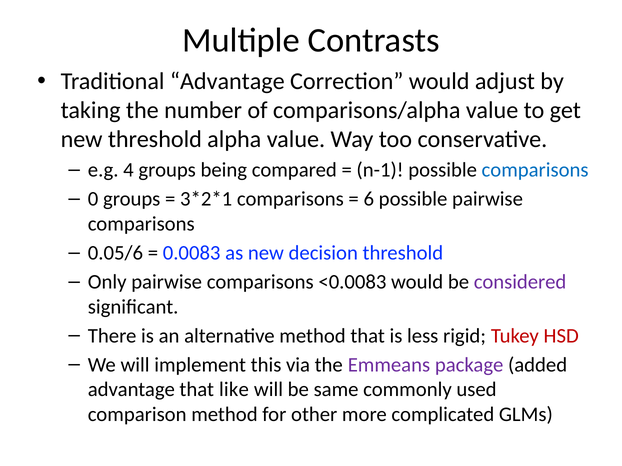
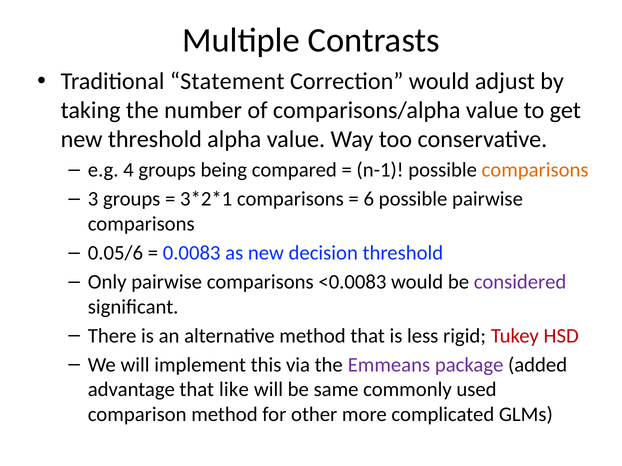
Traditional Advantage: Advantage -> Statement (227, 81)
comparisons colour: blue -> orange (535, 170)
0: 0 -> 3 (93, 199)
